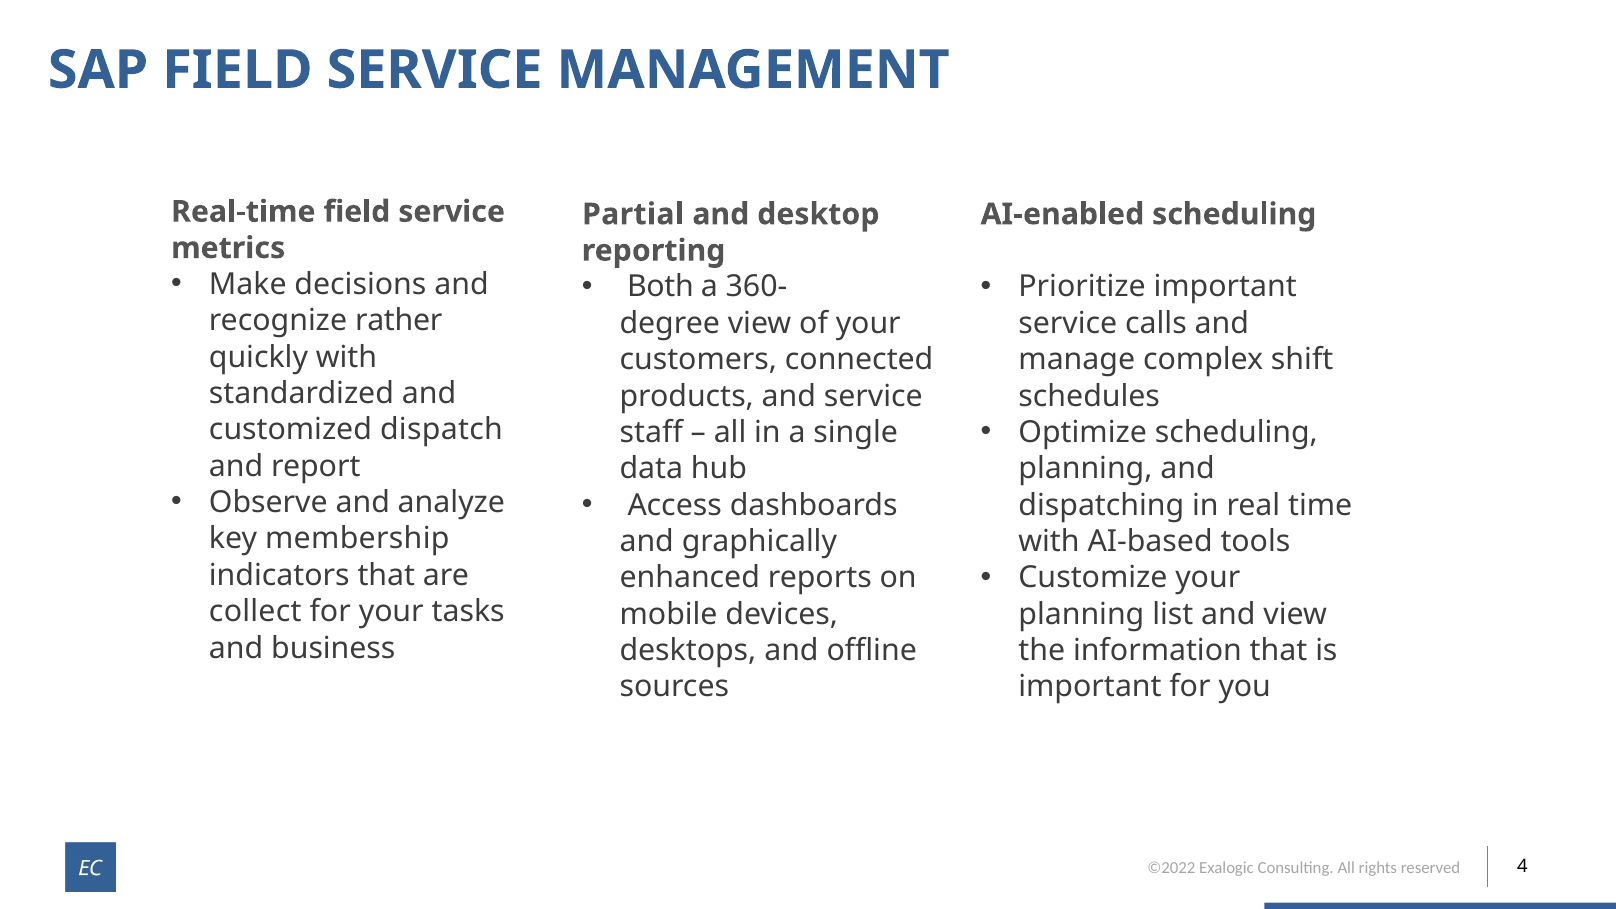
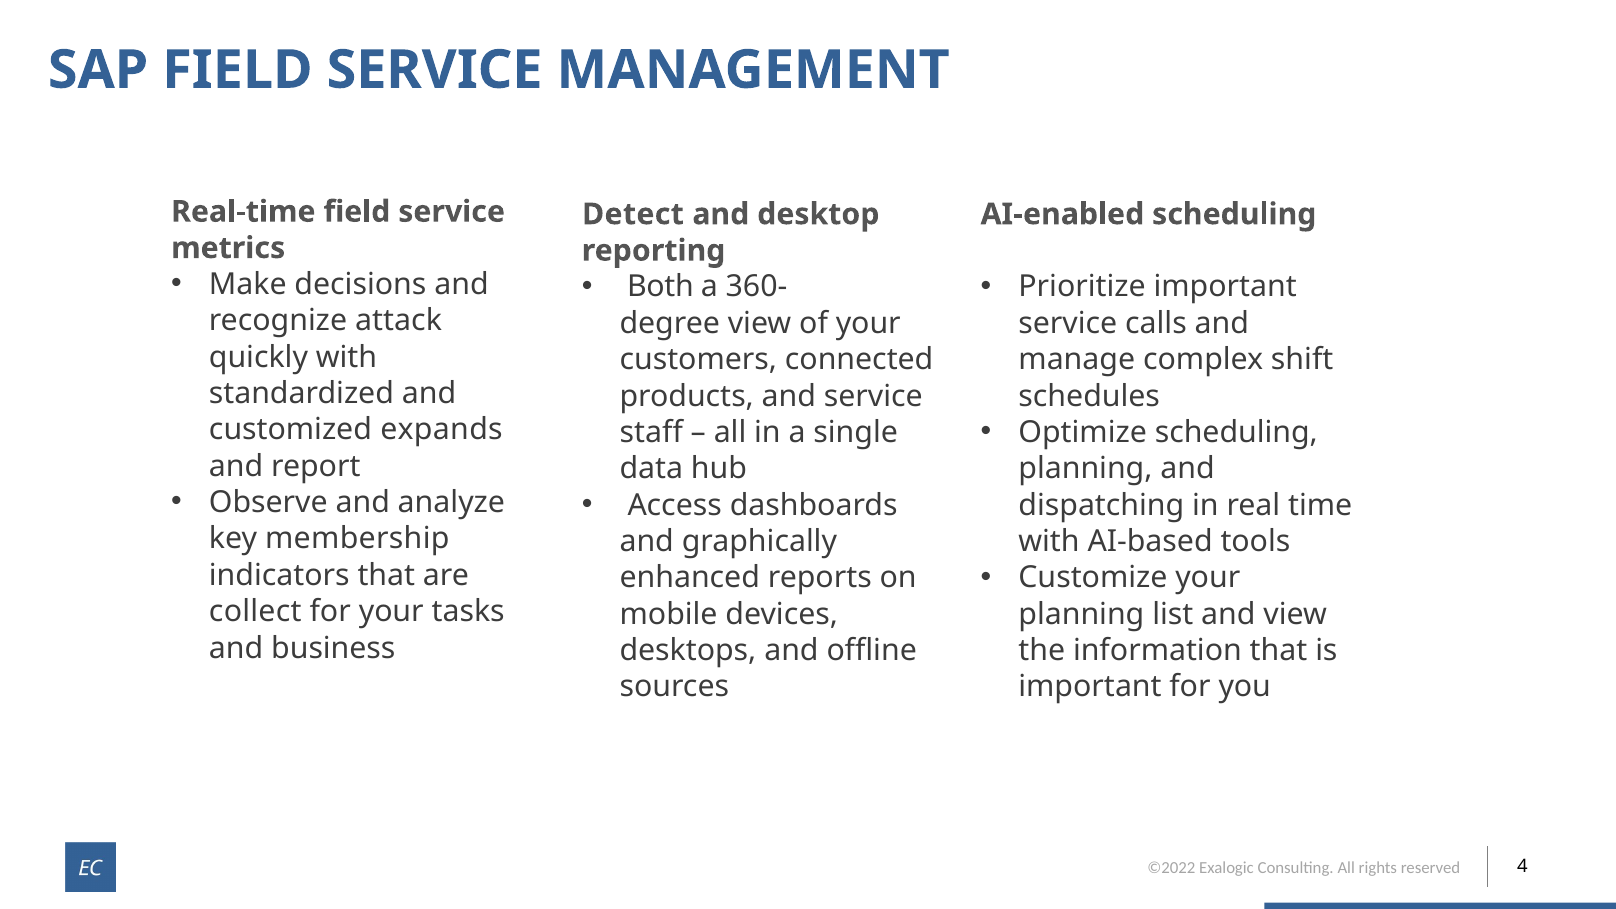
Partial: Partial -> Detect (633, 214)
rather: rather -> attack (399, 321)
dispatch: dispatch -> expands (441, 430)
